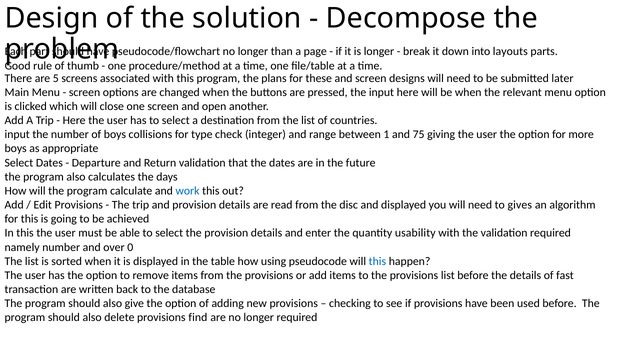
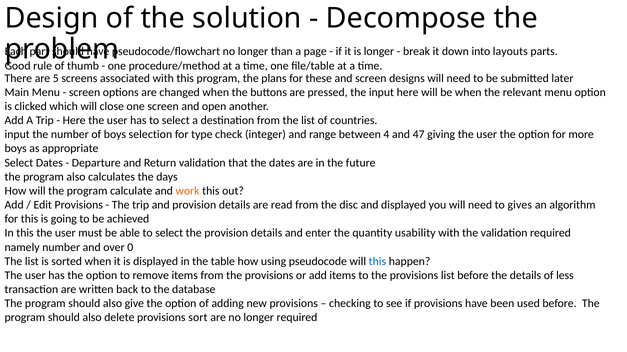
collisions: collisions -> selection (150, 135)
1: 1 -> 4 (386, 135)
75: 75 -> 47 (419, 135)
work colour: blue -> orange (188, 191)
fast: fast -> less (565, 276)
find: find -> sort (198, 318)
